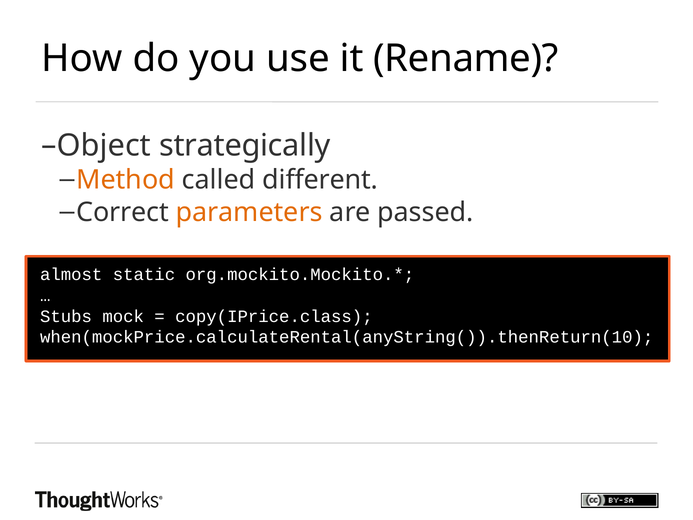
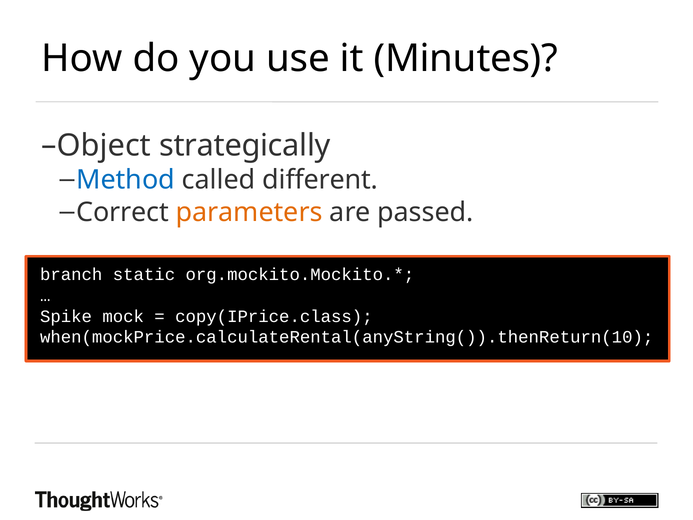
Rename: Rename -> Minutes (466, 58)
Method colour: orange -> blue (125, 180)
almost: almost -> branch (71, 275)
Stubs: Stubs -> Spike (66, 316)
